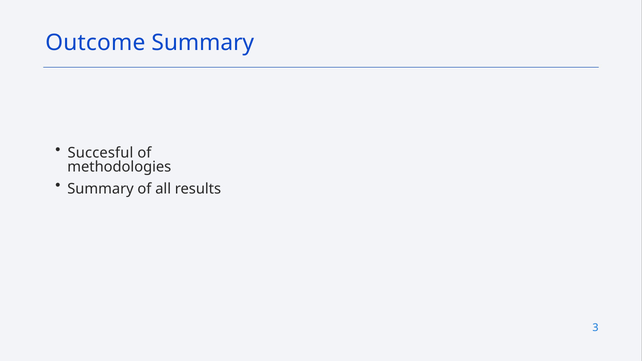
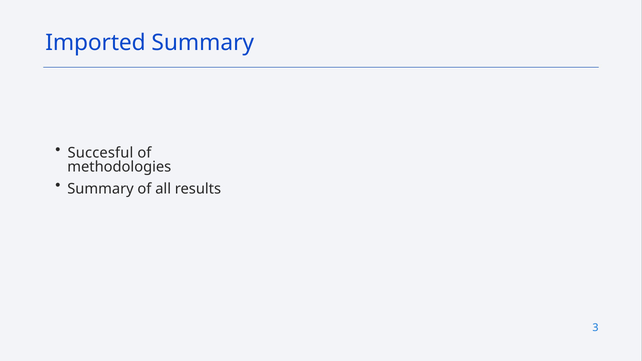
Outcome: Outcome -> Imported (96, 43)
